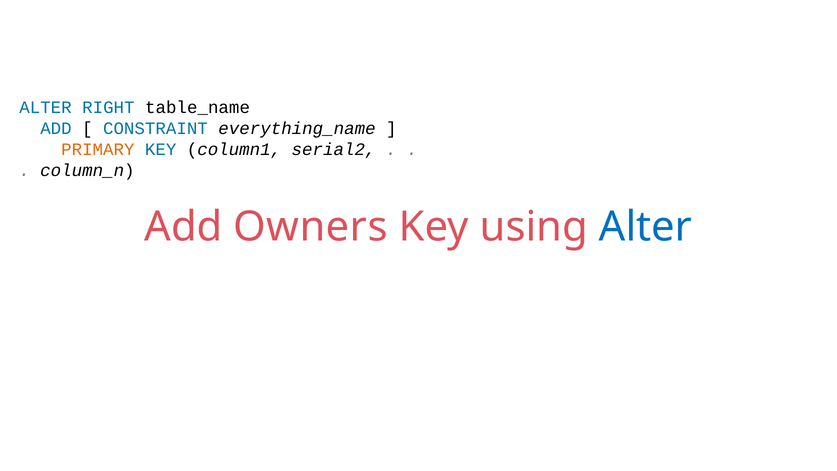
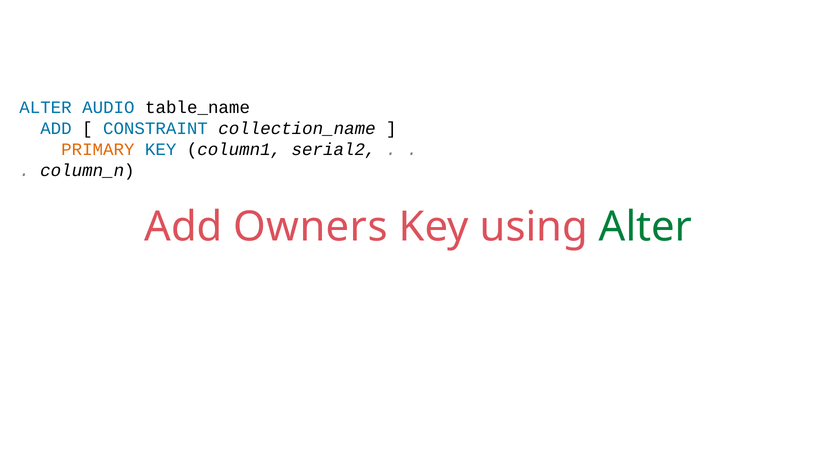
RIGHT: RIGHT -> AUDIO (108, 108)
everything_name: everything_name -> collection_name (297, 129)
Alter colour: blue -> green (646, 227)
